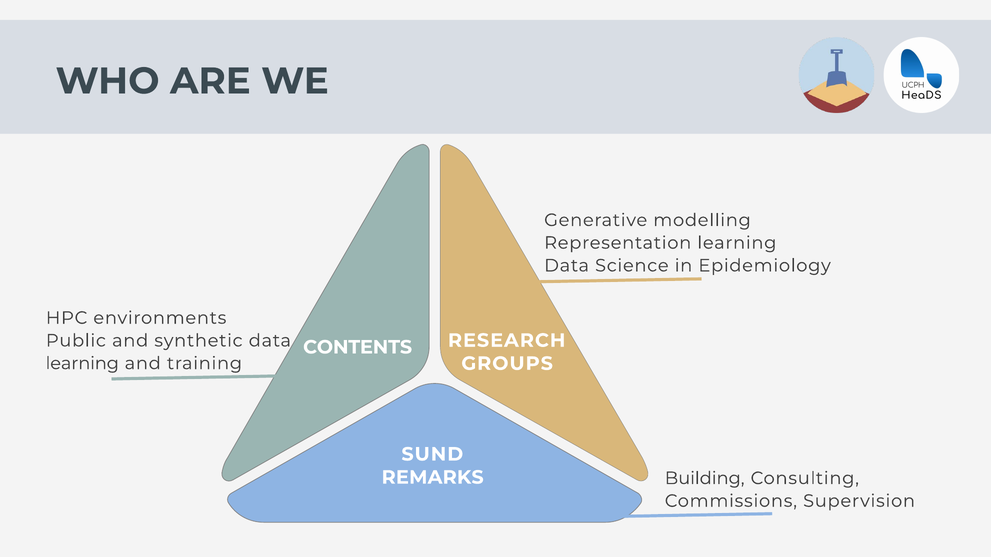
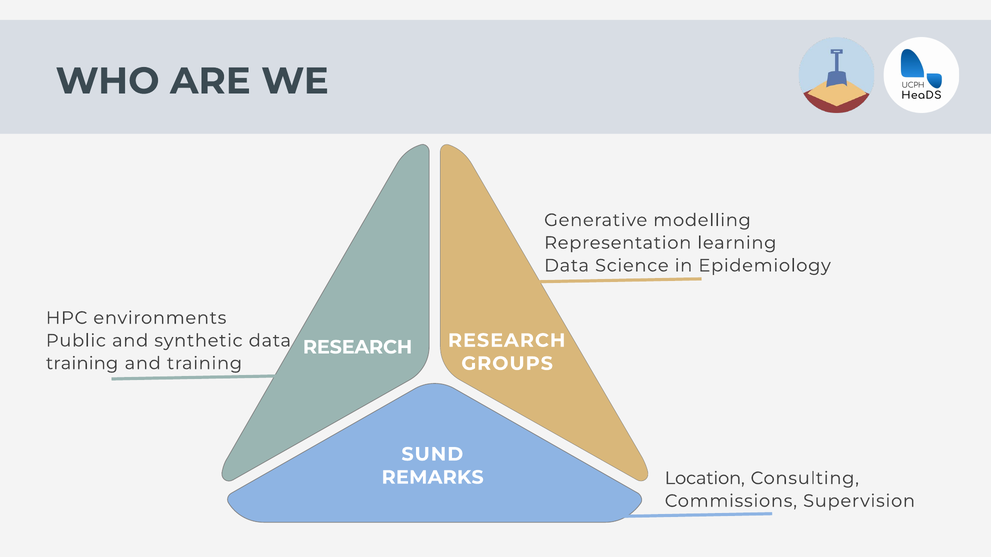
CONTENTS: CONTENTS -> RESEARCH (358, 347)
learning: learning -> training (82, 364)
Building: Building -> Location (705, 479)
